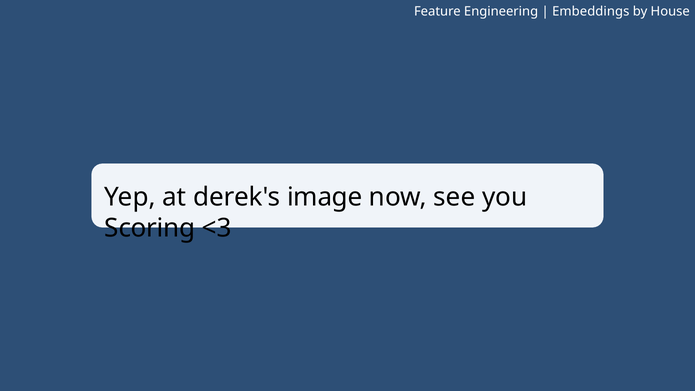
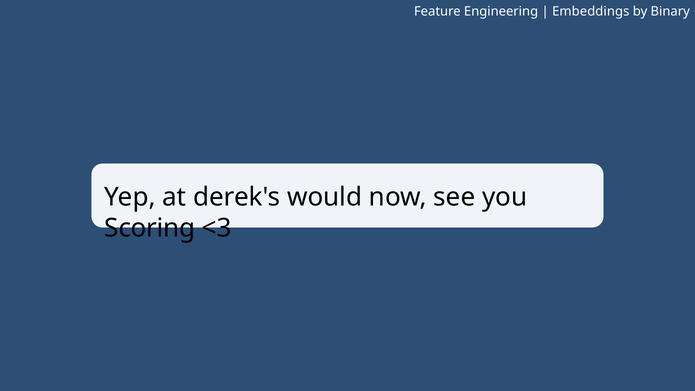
House: House -> Binary (670, 11)
image: image -> would (325, 197)
